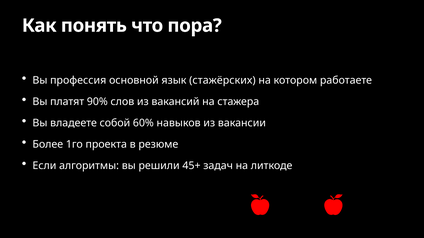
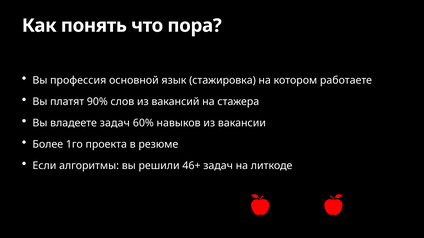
стажёрских: стажёрских -> стажировка (222, 80)
владеете собой: собой -> задач (115, 123)
45+: 45+ -> 46+ (191, 166)
